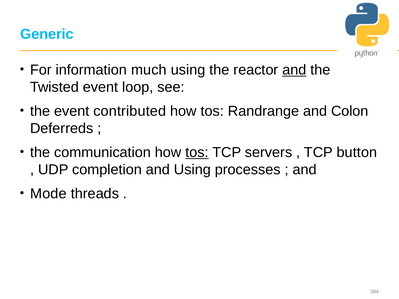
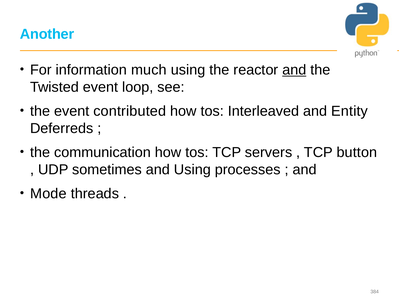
Generic: Generic -> Another (47, 34)
Randrange: Randrange -> Interleaved (264, 111)
Colon: Colon -> Entity (350, 111)
tos underline: present -> none (197, 153)
completion: completion -> sometimes (107, 170)
